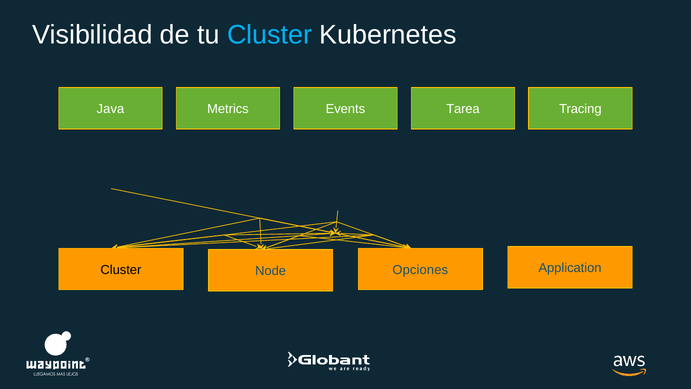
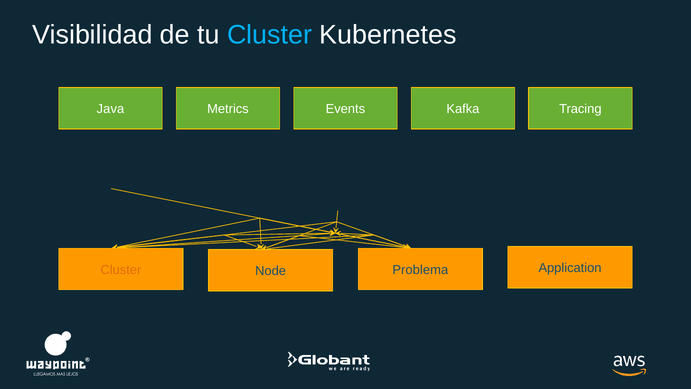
Tarea: Tarea -> Kafka (463, 109)
Cluster colour: black -> orange (121, 270)
Opciones: Opciones -> Problema (420, 270)
